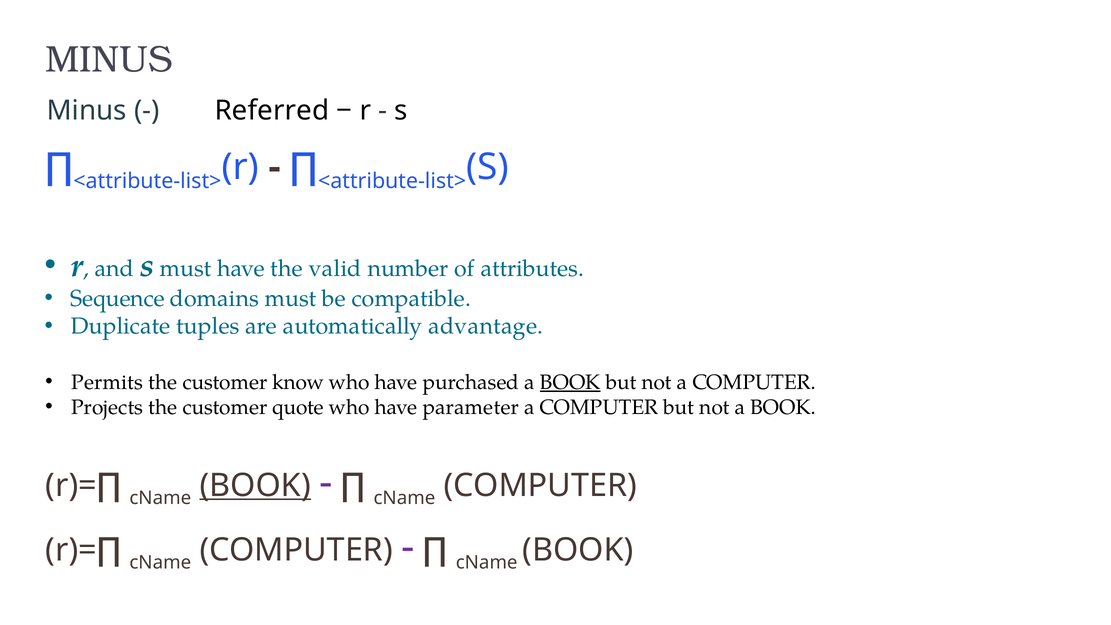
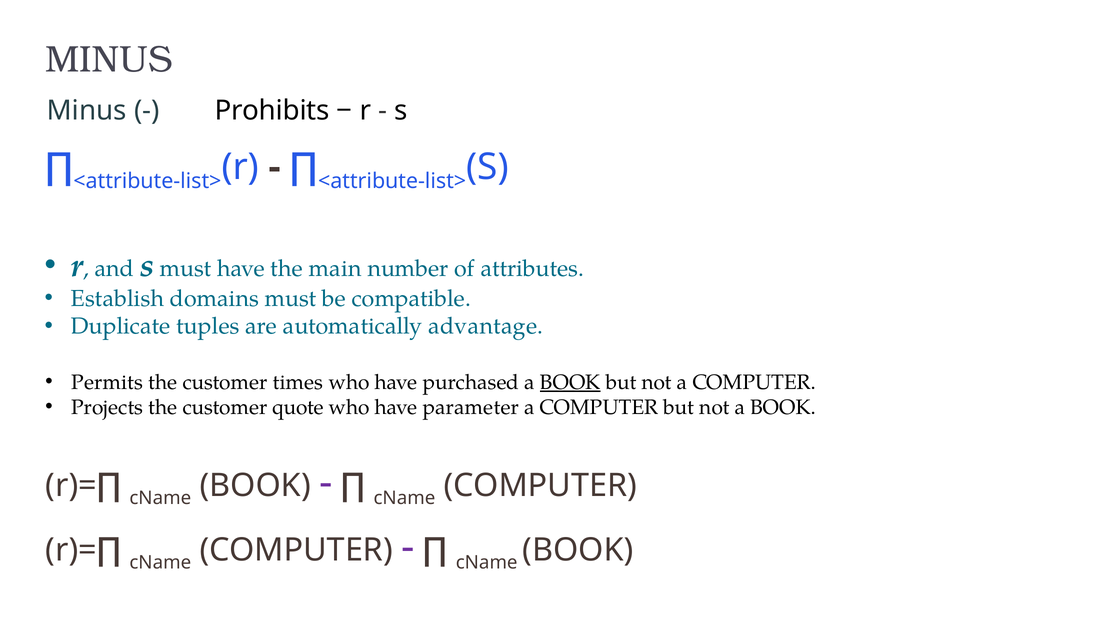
Referred: Referred -> Prohibits (272, 111)
valid: valid -> main (335, 269)
Sequence: Sequence -> Establish (117, 298)
know: know -> times (298, 382)
BOOK underline: present -> none (255, 485)
